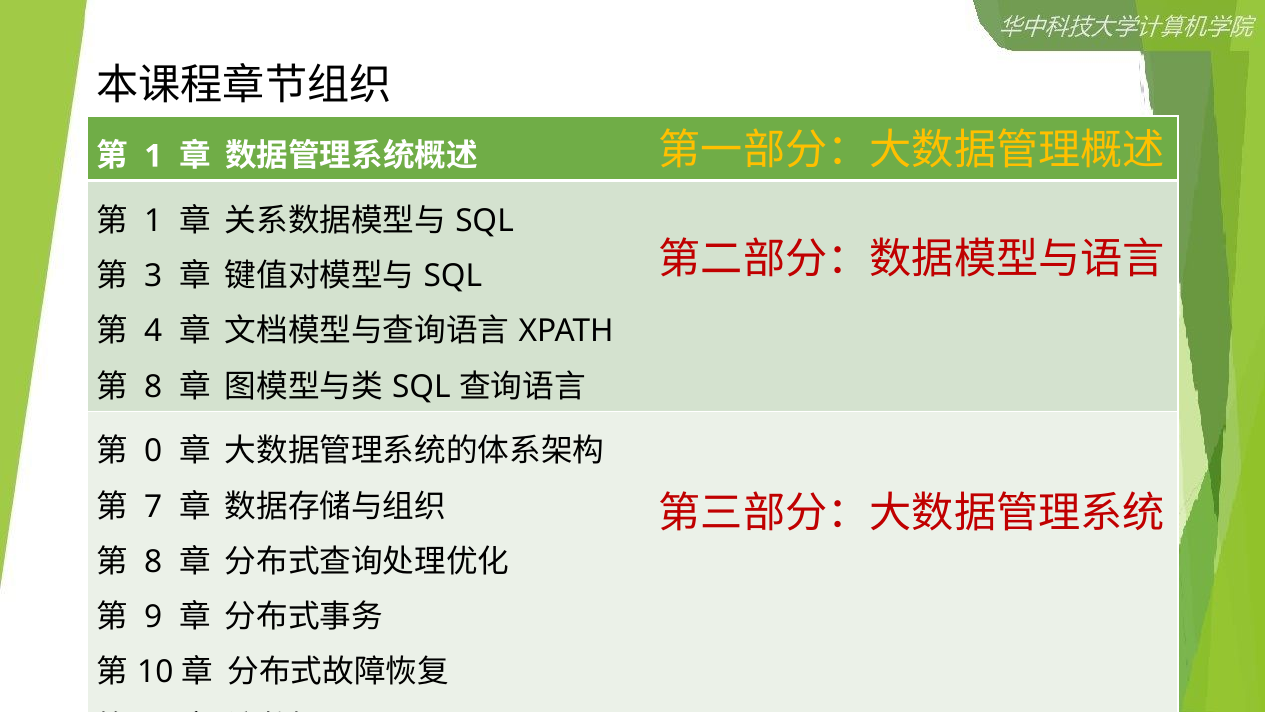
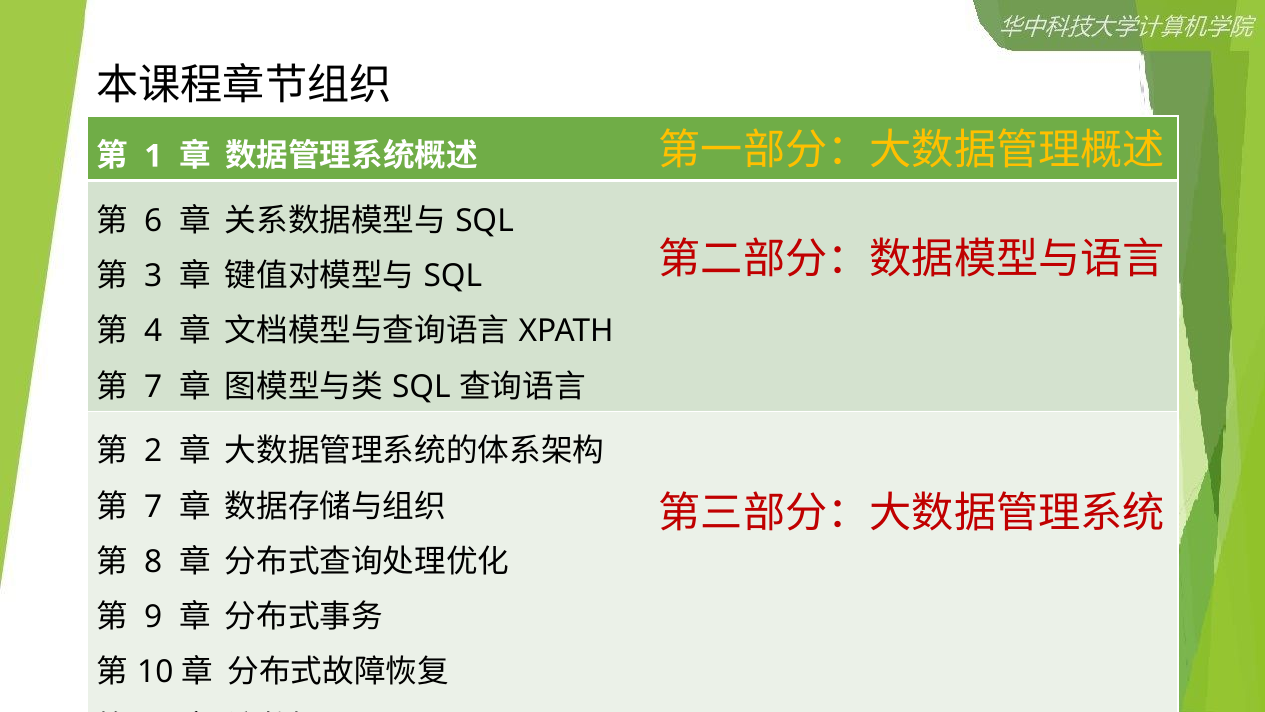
1: 1 -> 6 (153, 221)
8: 8 -> 7 (153, 386)
0: 0 -> 2 (153, 451)
